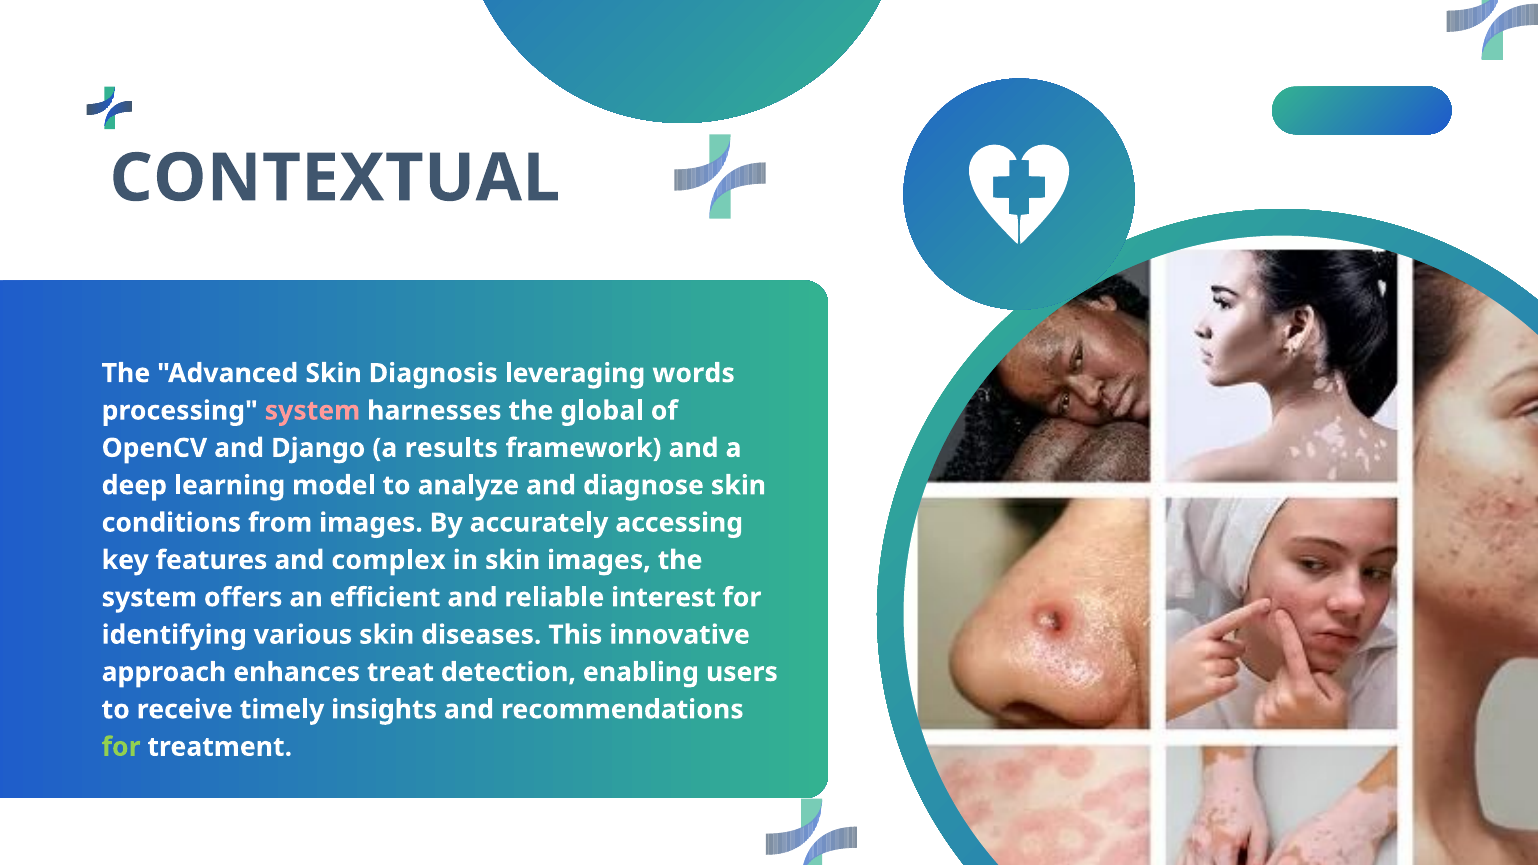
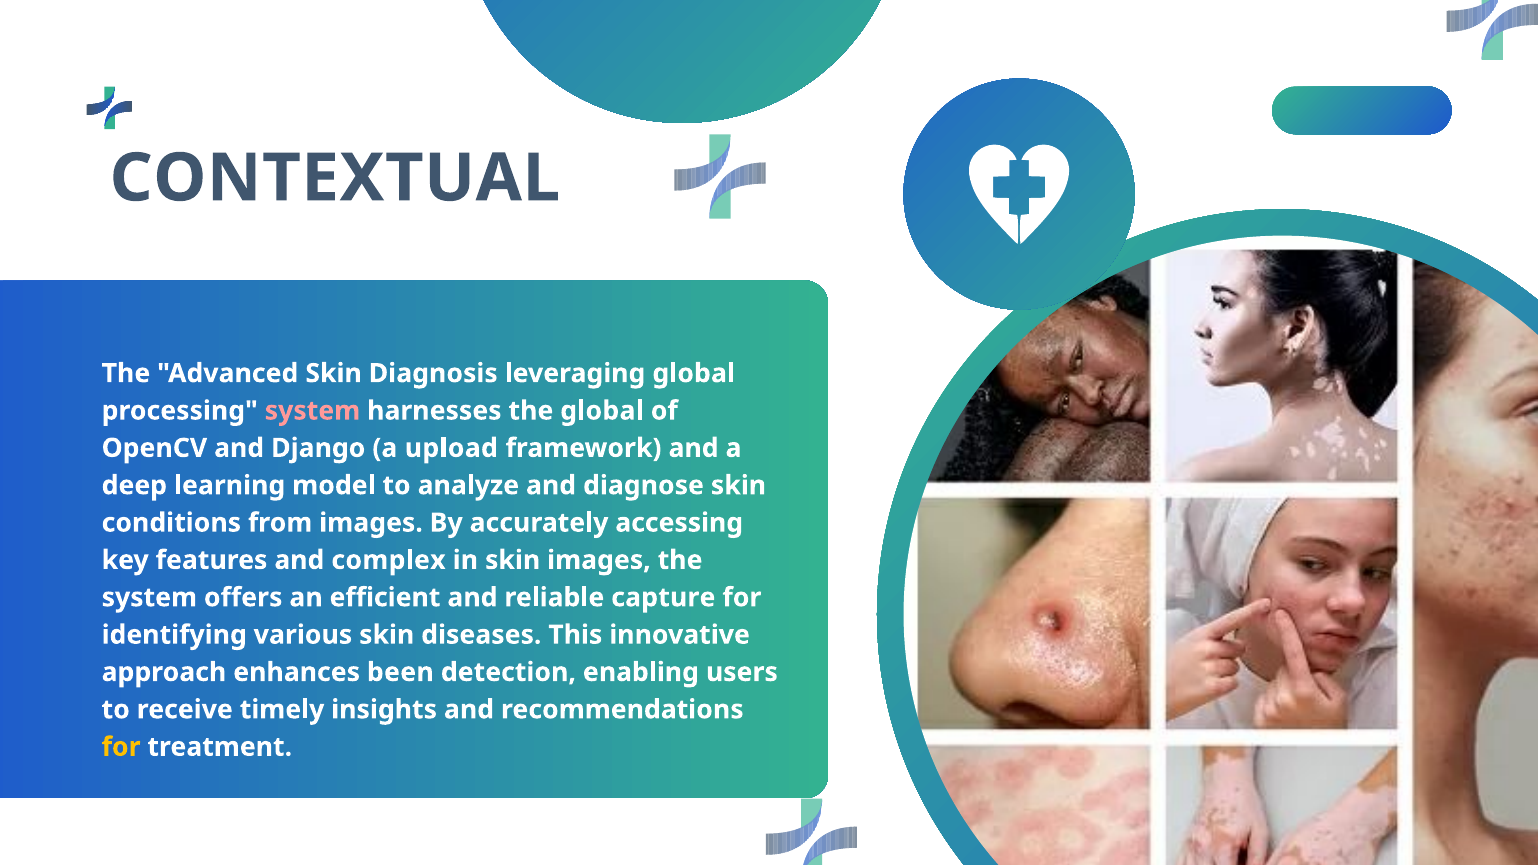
leveraging words: words -> global (694, 373)
results: results -> upload (451, 448)
interest: interest -> capture (663, 598)
treat: treat -> been (400, 672)
for colour: light green -> yellow (121, 747)
